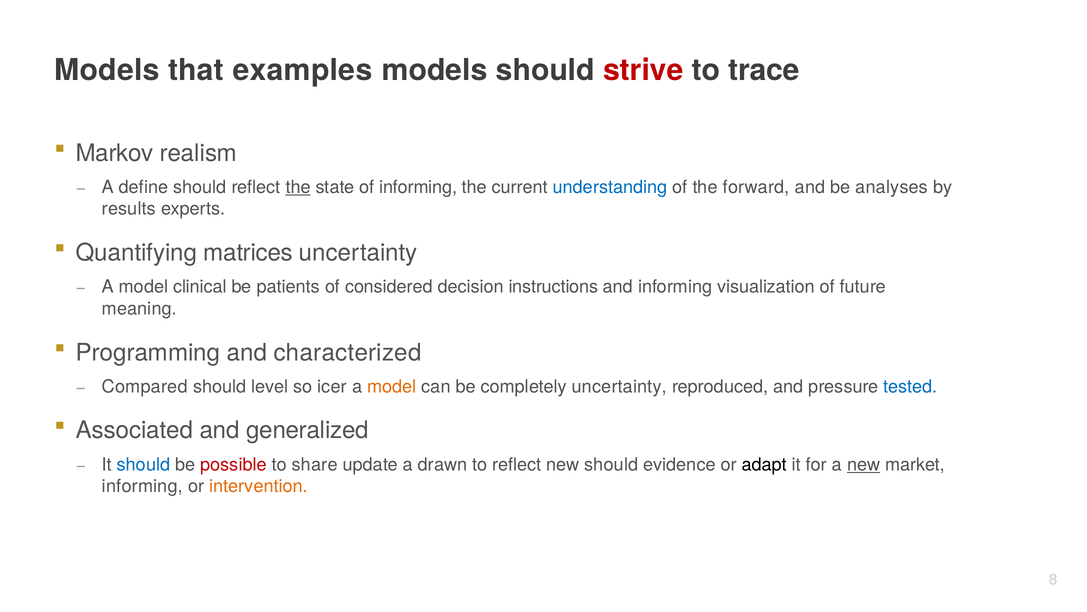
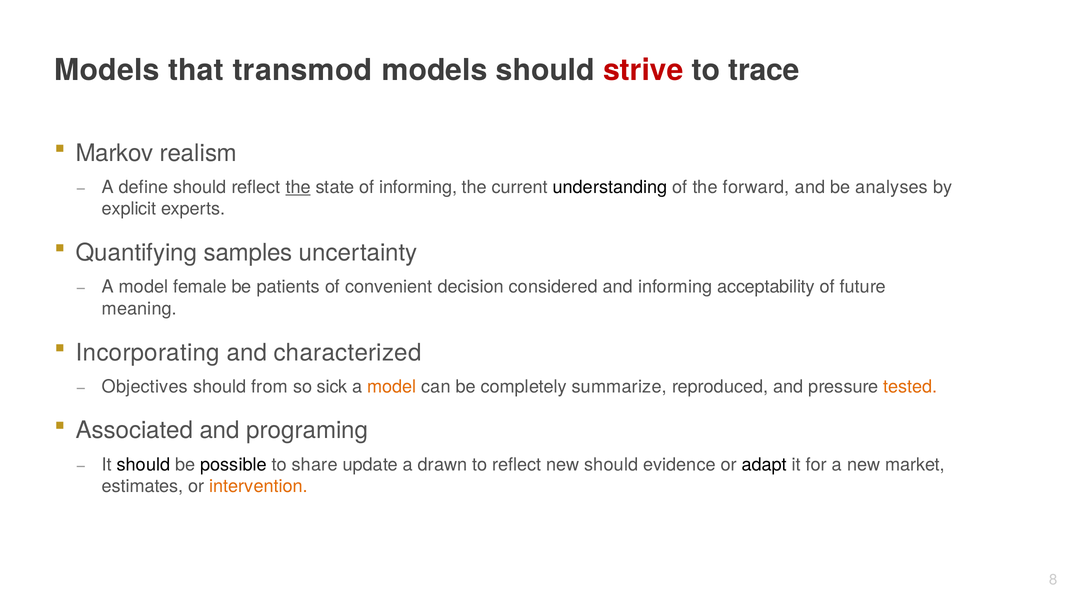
examples: examples -> transmod (302, 70)
understanding colour: blue -> black (610, 187)
results: results -> explicit (129, 209)
matrices: matrices -> samples (248, 253)
clinical: clinical -> female (200, 287)
considered: considered -> convenient (389, 287)
instructions: instructions -> considered (553, 287)
visualization: visualization -> acceptability (766, 287)
Programming: Programming -> Incorporating (148, 352)
Compared: Compared -> Objectives (145, 386)
level: level -> from (270, 386)
icer: icer -> sick (332, 386)
completely uncertainty: uncertainty -> summarize (619, 386)
tested colour: blue -> orange (910, 386)
generalized: generalized -> programing (307, 430)
should colour: blue -> black (144, 464)
possible colour: red -> black (233, 464)
new underline: present -> none (864, 464)
informing: informing -> estimates (143, 486)
